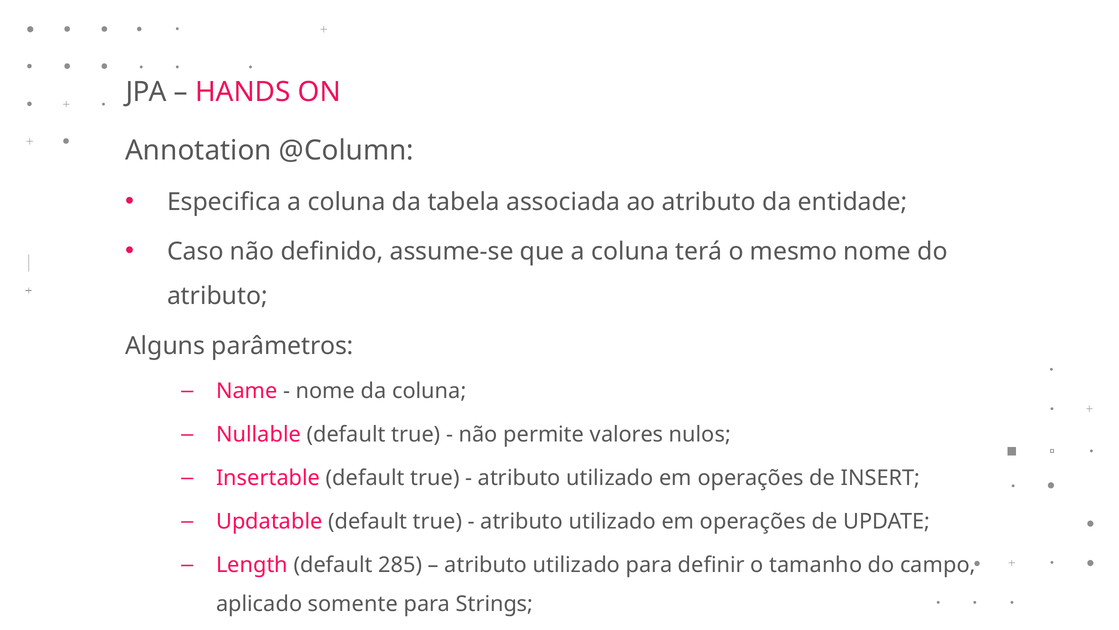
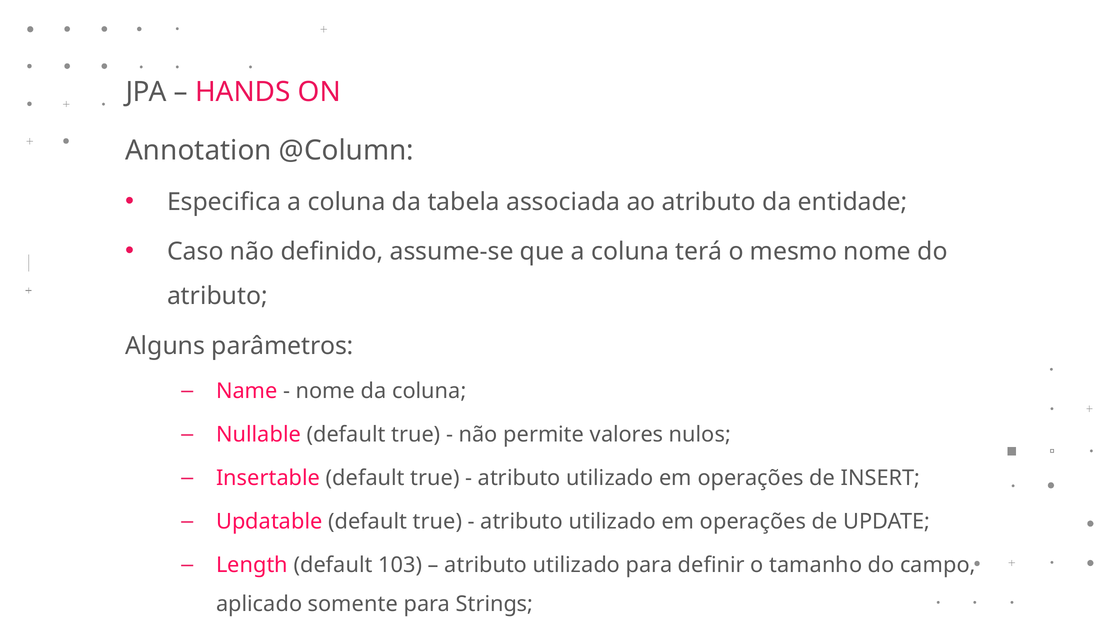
285: 285 -> 103 (400, 565)
